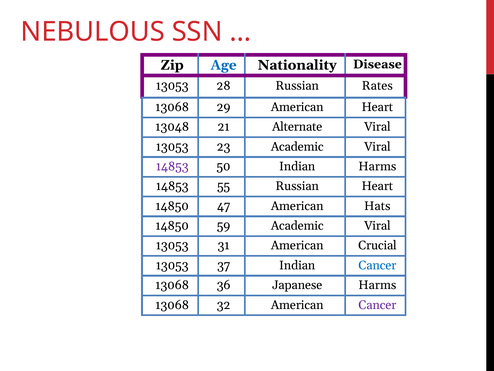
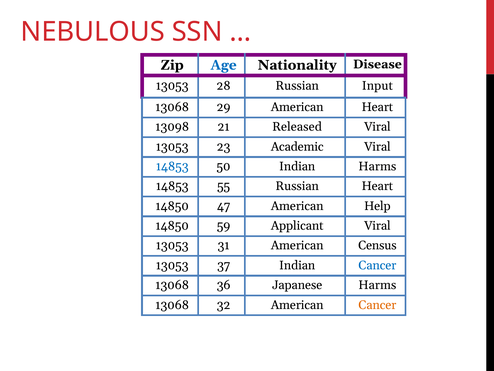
Rates: Rates -> Input (377, 86)
13048: 13048 -> 13098 (172, 127)
Alternate: Alternate -> Released (297, 127)
14853 colour: purple -> blue (172, 166)
Hats: Hats -> Help (377, 206)
59 Academic: Academic -> Applicant (297, 225)
Crucial: Crucial -> Census (377, 245)
Cancer colour: purple -> orange (377, 305)
